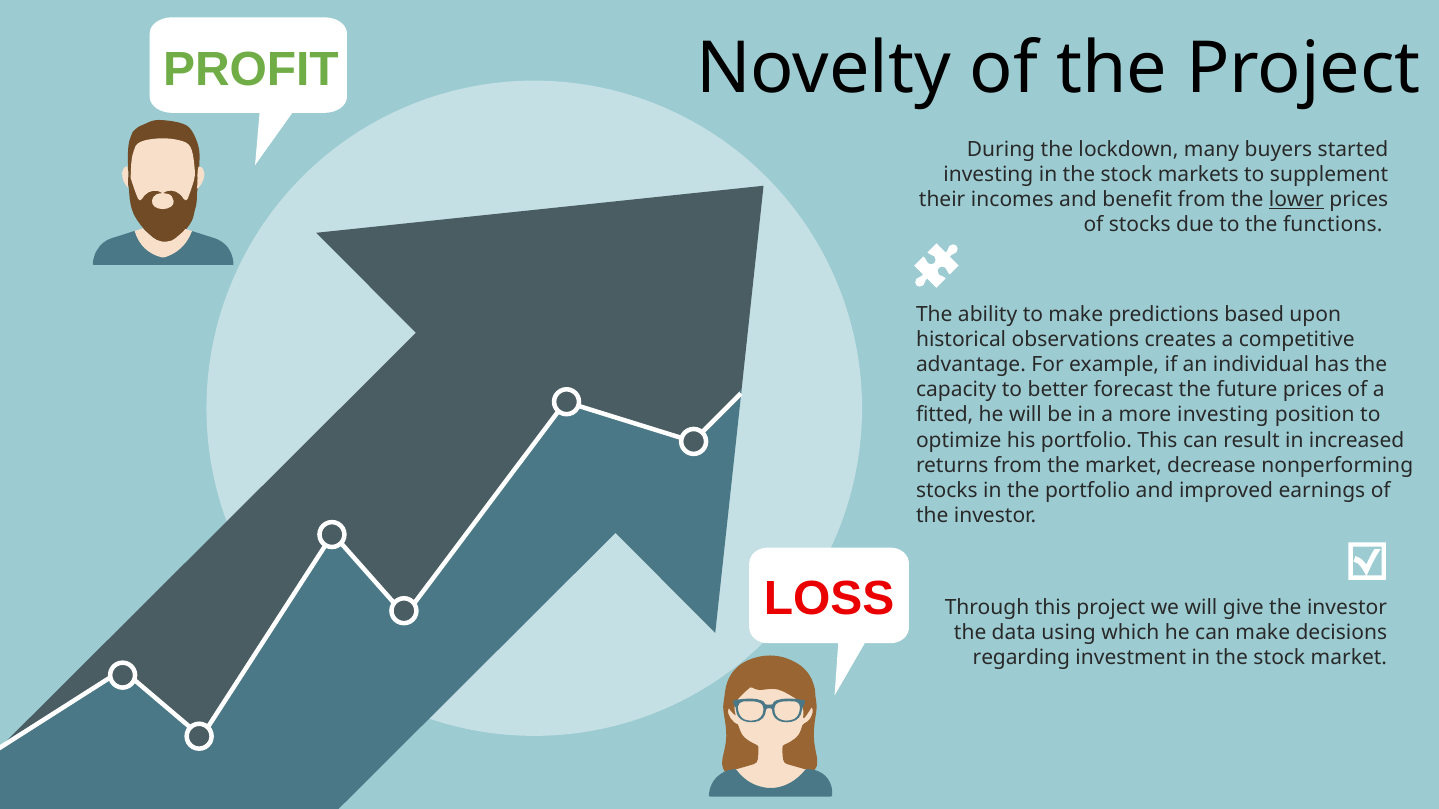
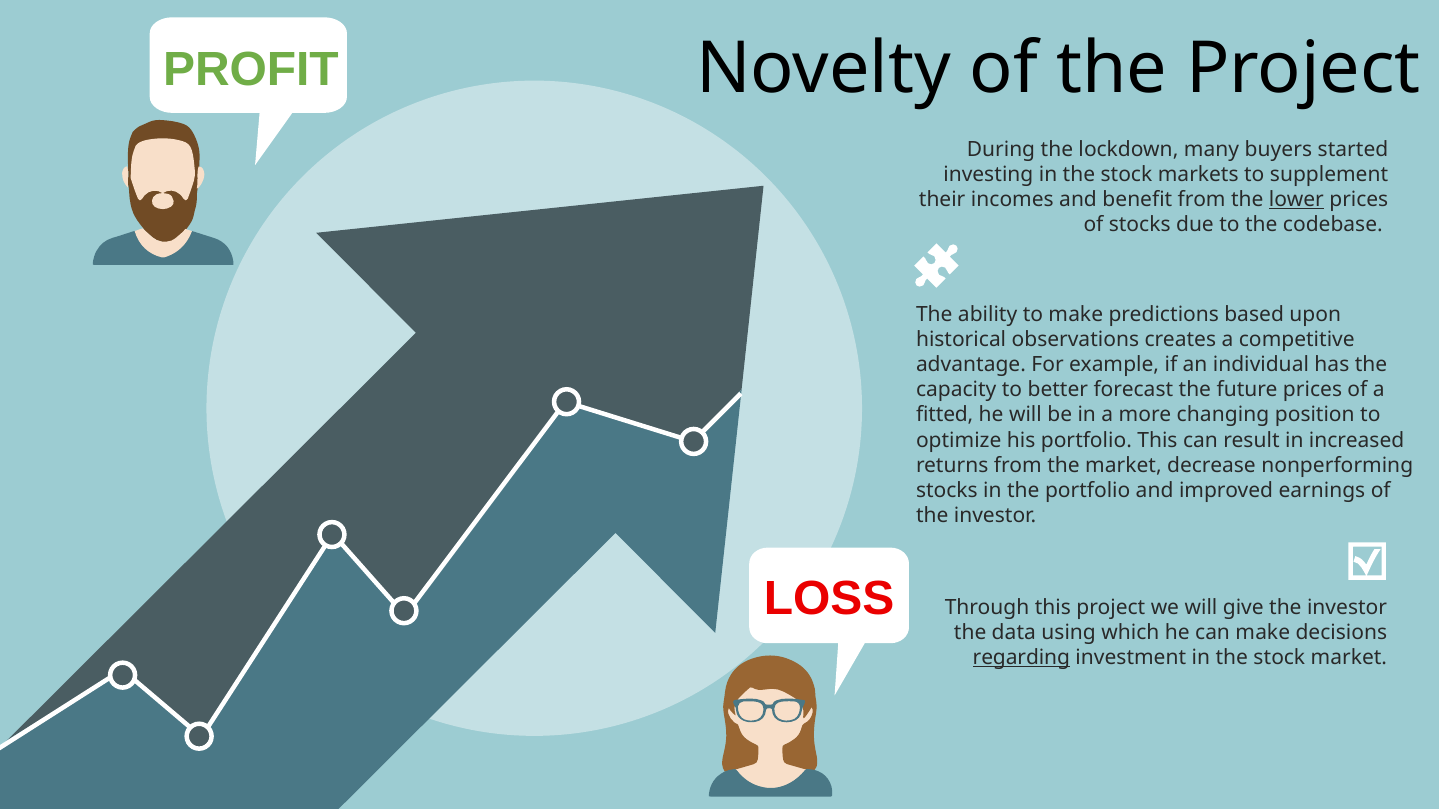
functions: functions -> codebase (1333, 225)
more investing: investing -> changing (1223, 415)
regarding underline: none -> present (1021, 658)
